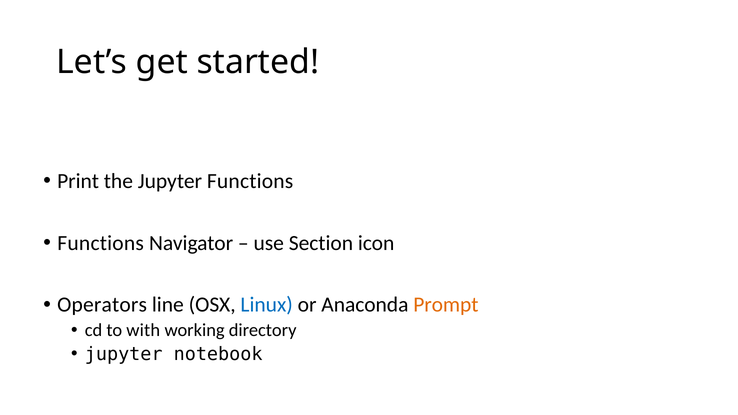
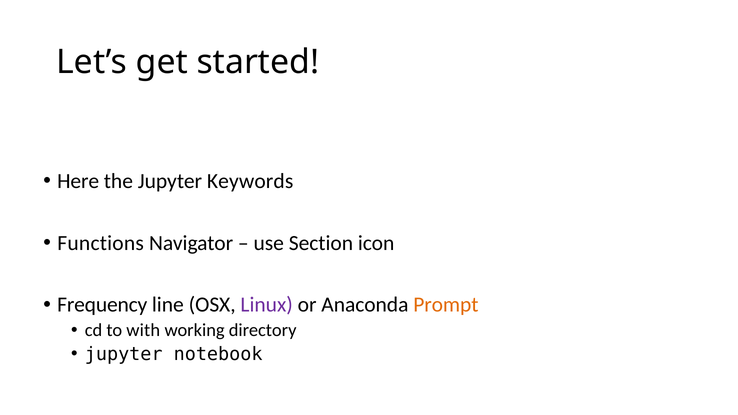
Print: Print -> Here (78, 181)
Jupyter Functions: Functions -> Keywords (250, 181)
Operators: Operators -> Frequency (102, 305)
Linux colour: blue -> purple (267, 305)
